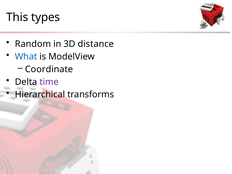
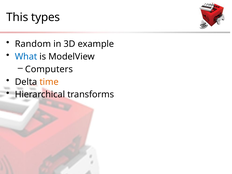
distance: distance -> example (96, 44)
Coordinate: Coordinate -> Computers (49, 69)
time colour: purple -> orange (49, 82)
